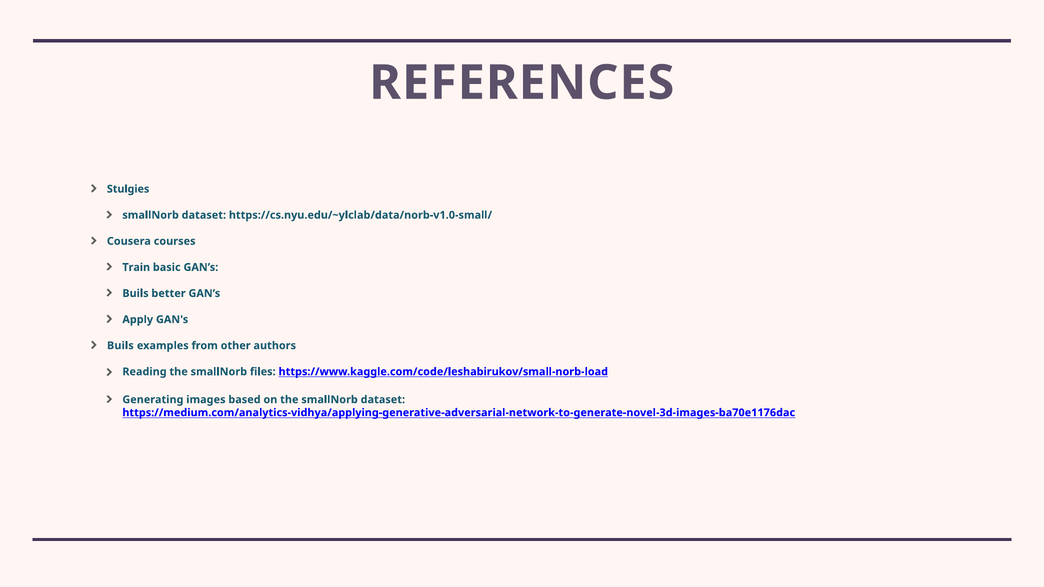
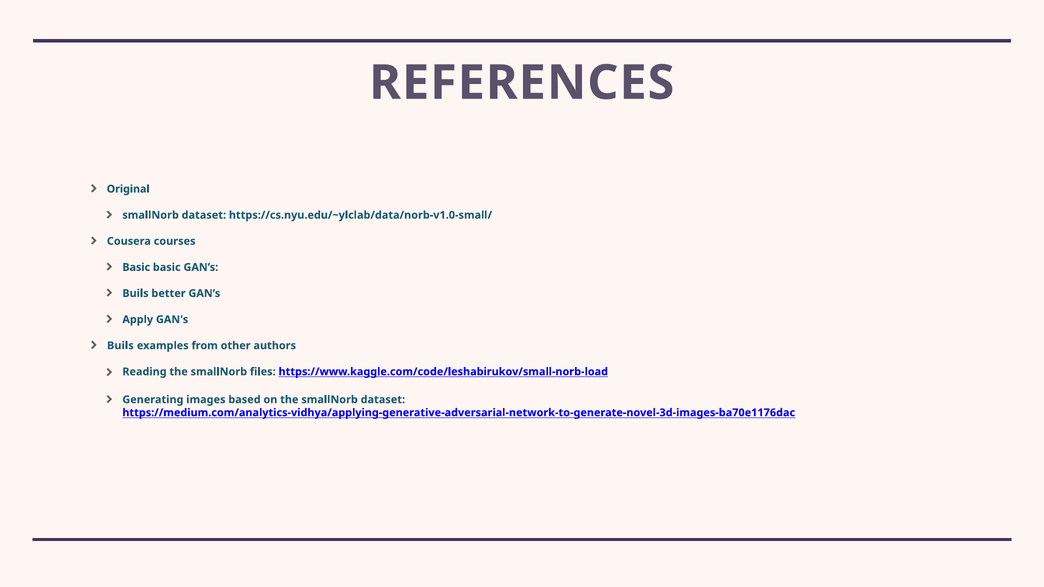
Stulgies: Stulgies -> Original (128, 189)
Train: Train -> Basic (136, 267)
